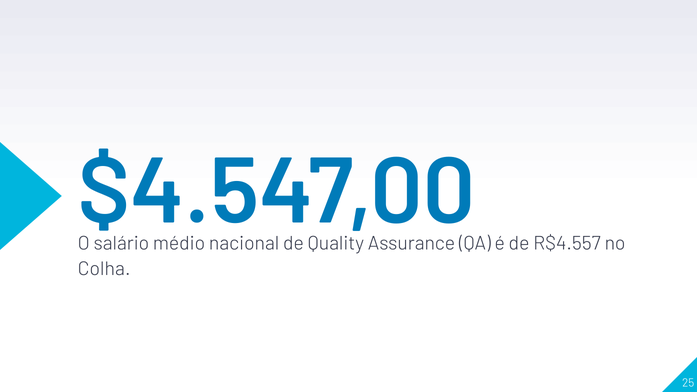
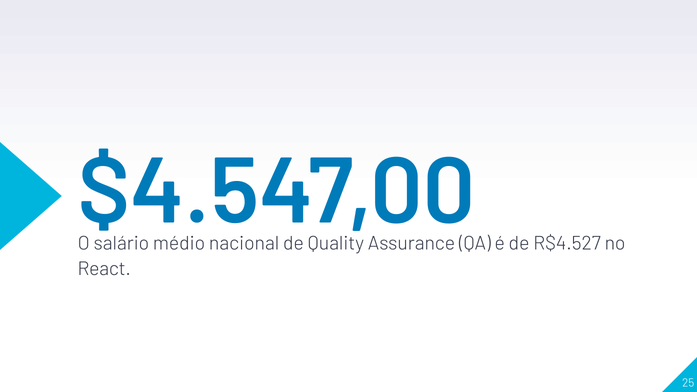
R$4.557: R$4.557 -> R$4.527 (567, 243)
Colha: Colha -> React (104, 269)
